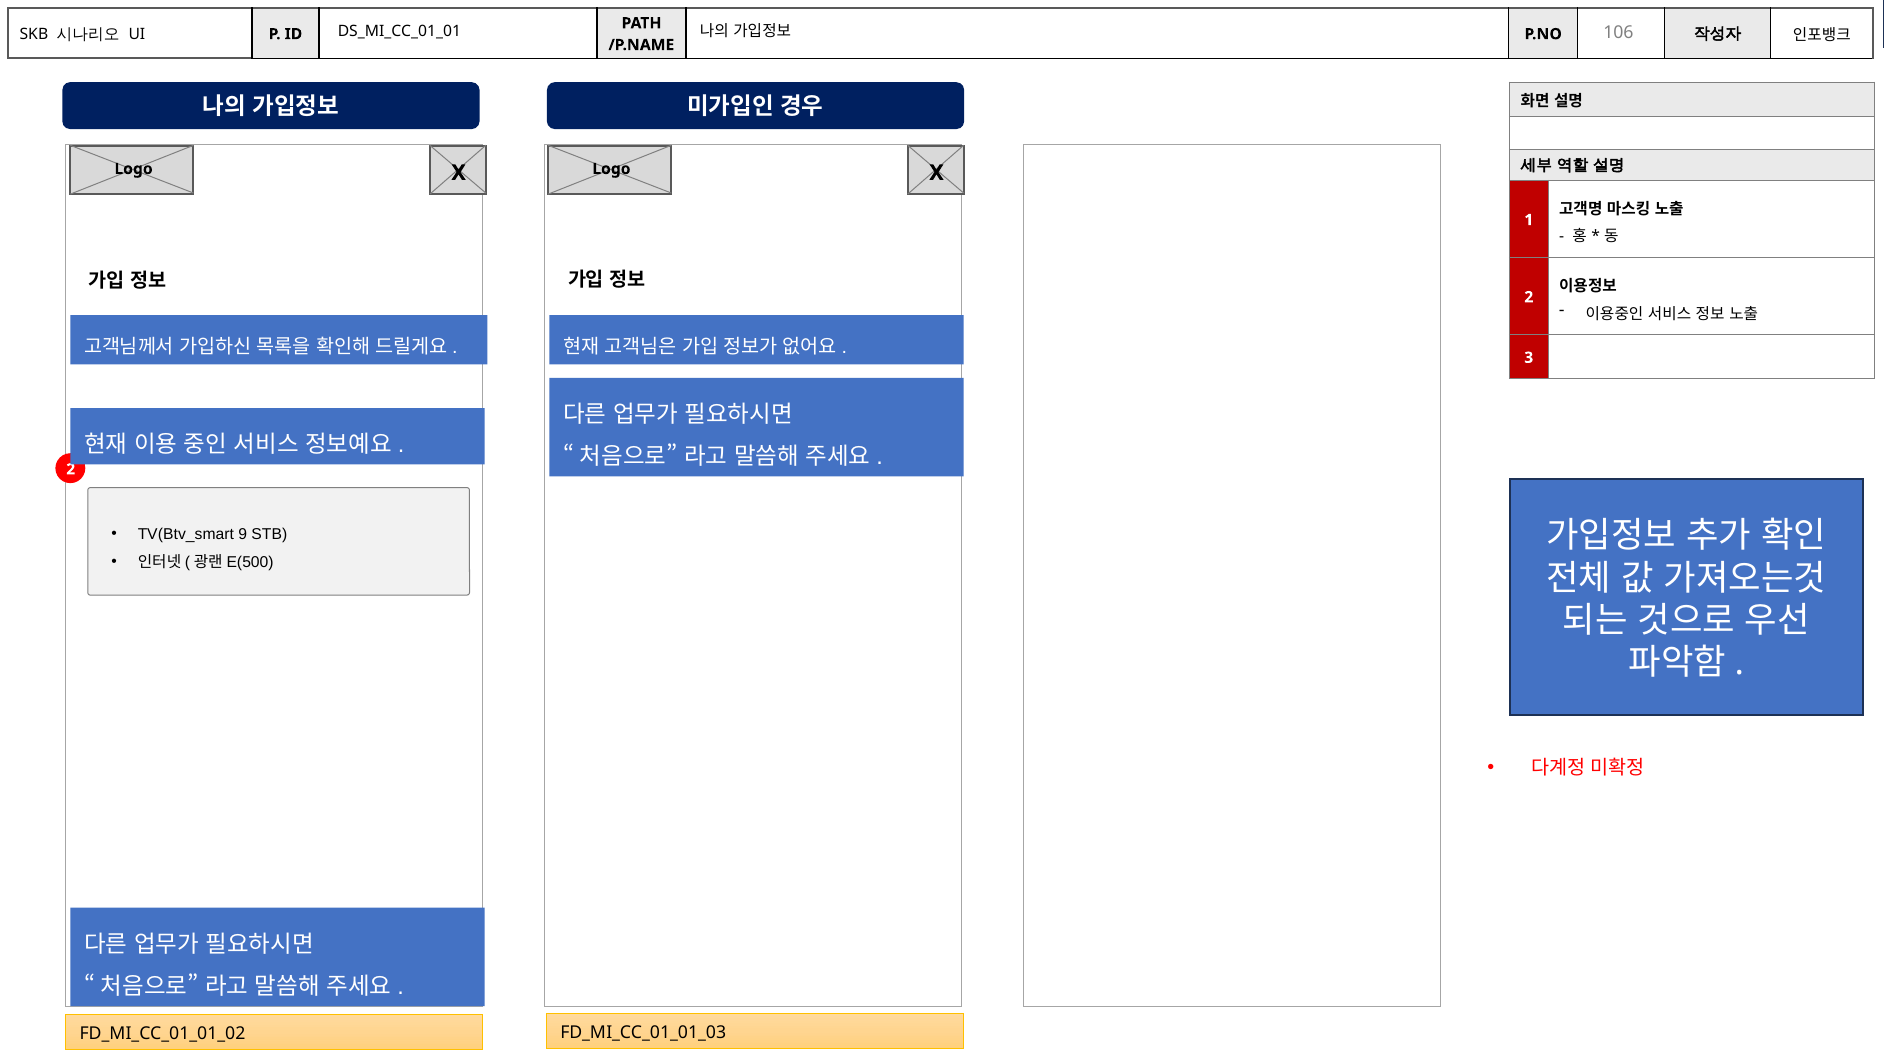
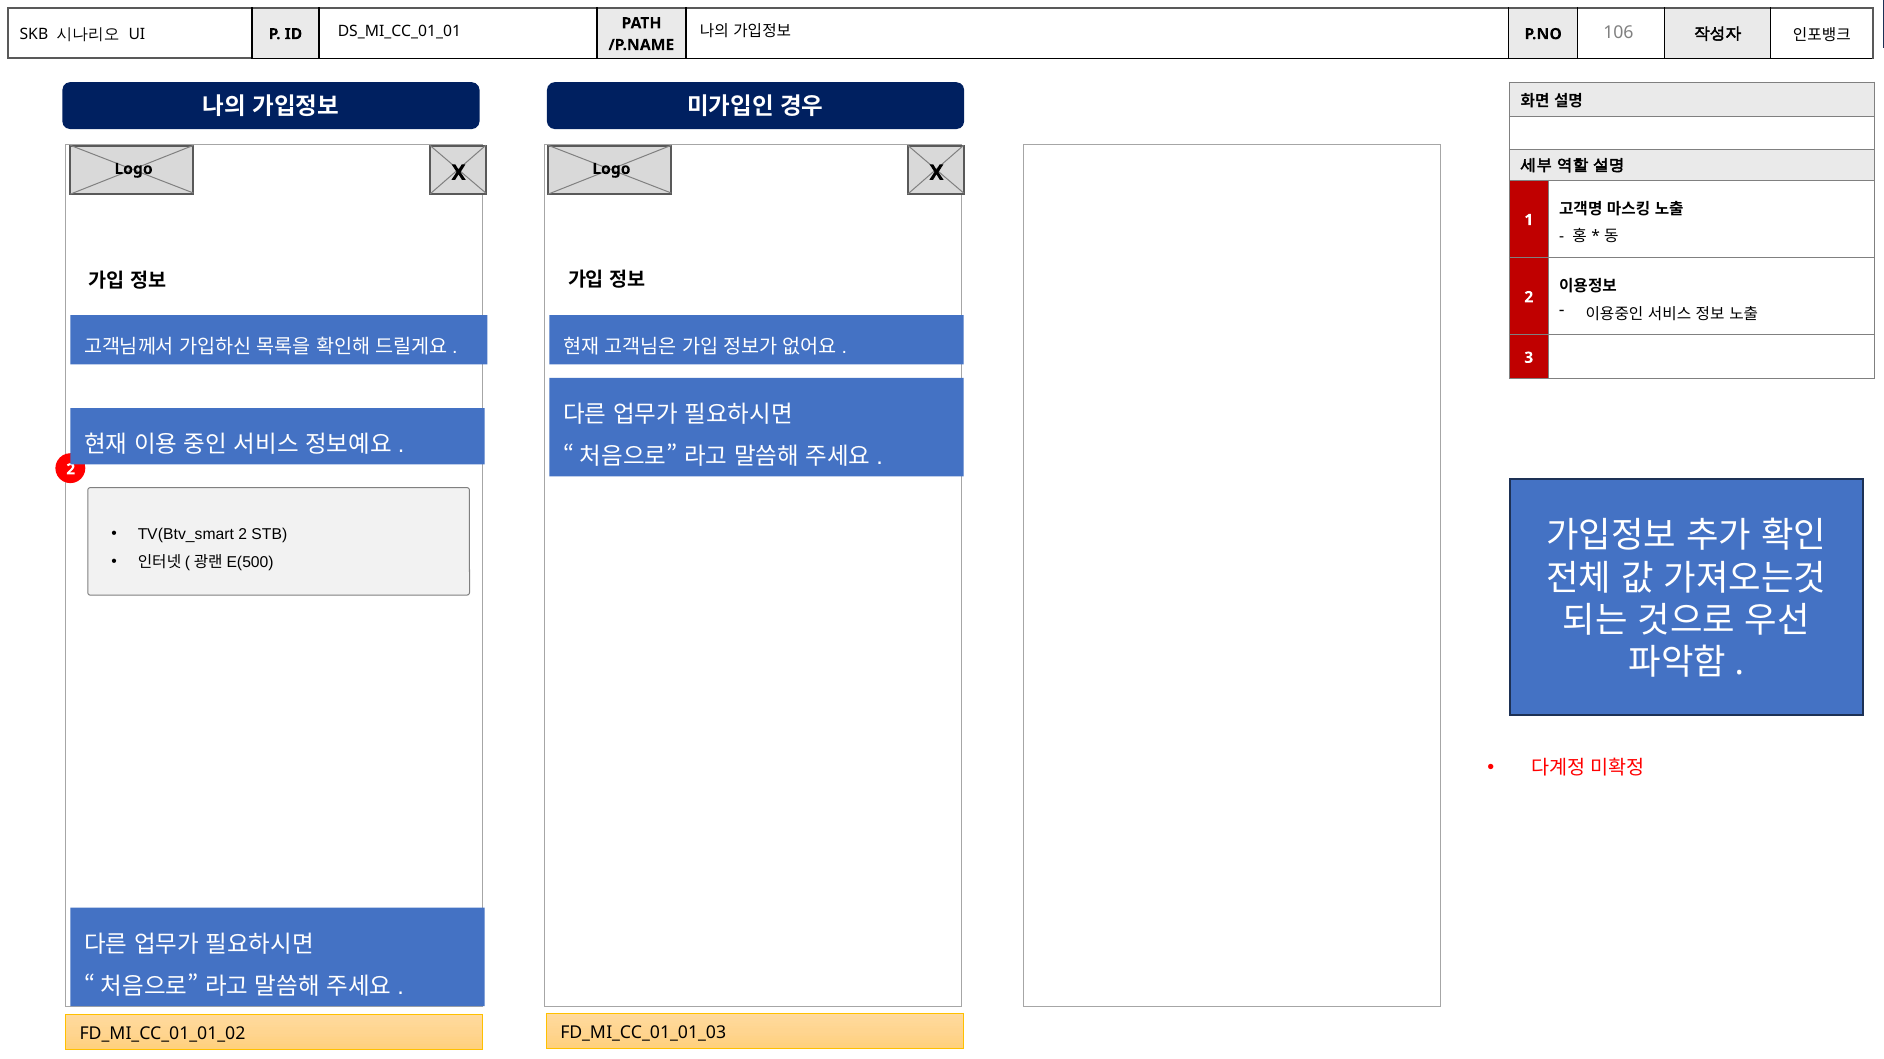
TV(Btv_smart 9: 9 -> 2 (243, 535)
